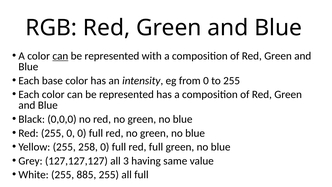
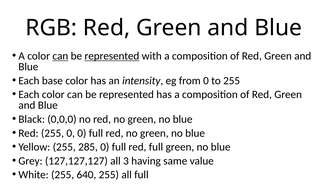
represented underline: none -> present (112, 56)
258: 258 -> 285 (88, 147)
885: 885 -> 640 (86, 175)
